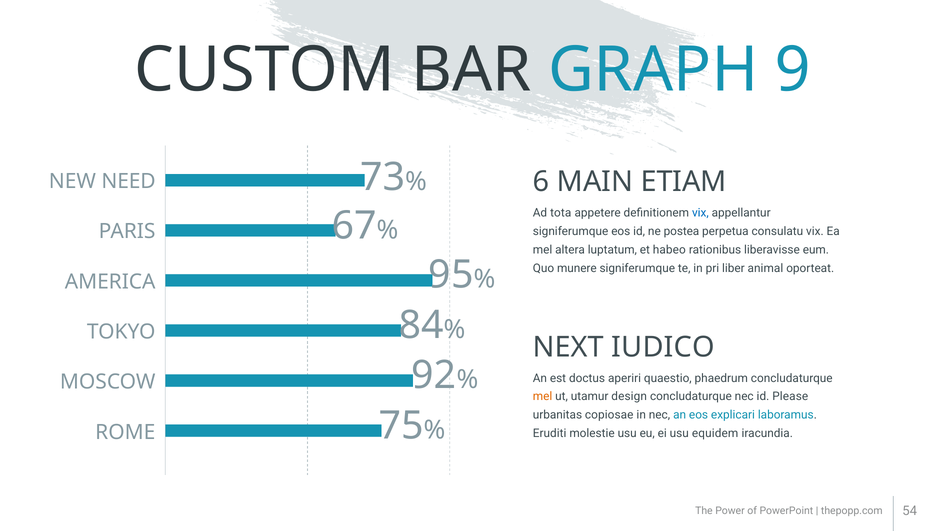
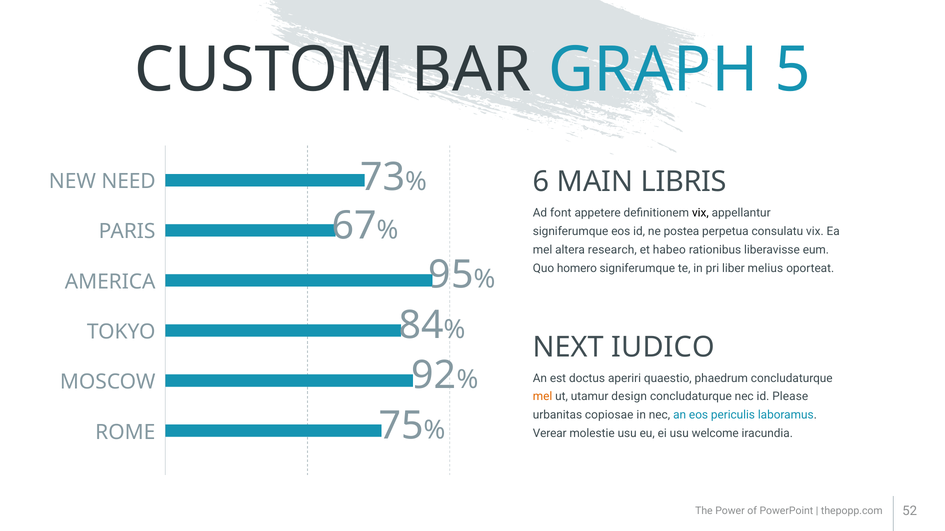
9: 9 -> 5 (793, 70)
ETIAM: ETIAM -> LIBRIS (684, 182)
tota: tota -> font (561, 213)
vix colour: blue -> black (700, 213)
luptatum: luptatum -> research (612, 250)
munere: munere -> homero (577, 268)
animal: animal -> melius (765, 268)
explicari: explicari -> periculis (733, 415)
Eruditi: Eruditi -> Verear (550, 434)
equidem: equidem -> welcome (715, 434)
54: 54 -> 52 (910, 512)
